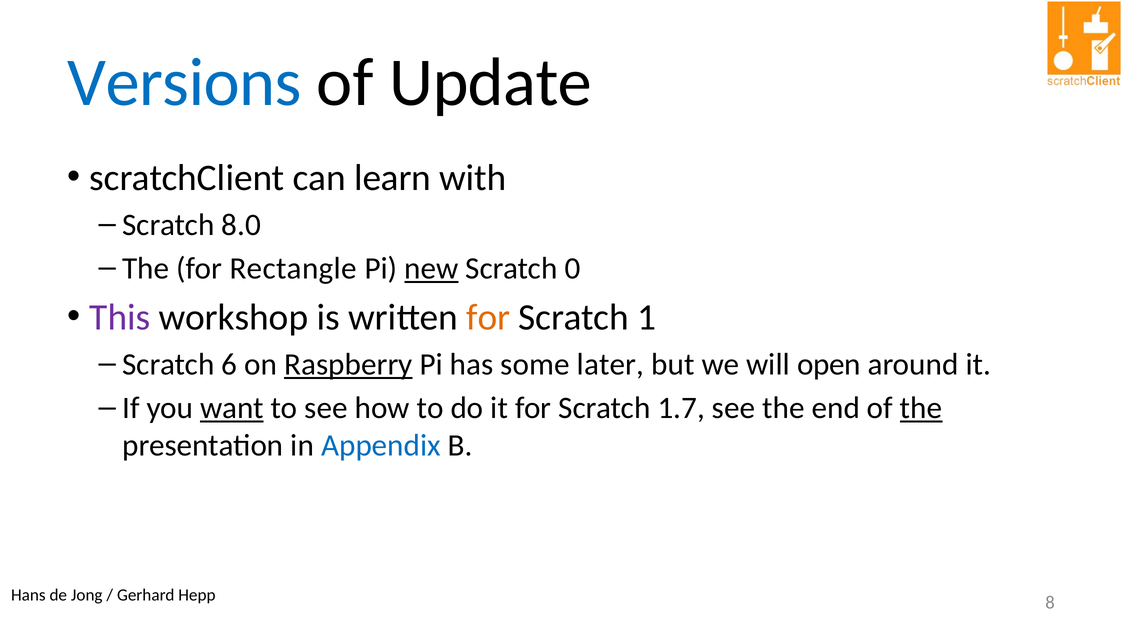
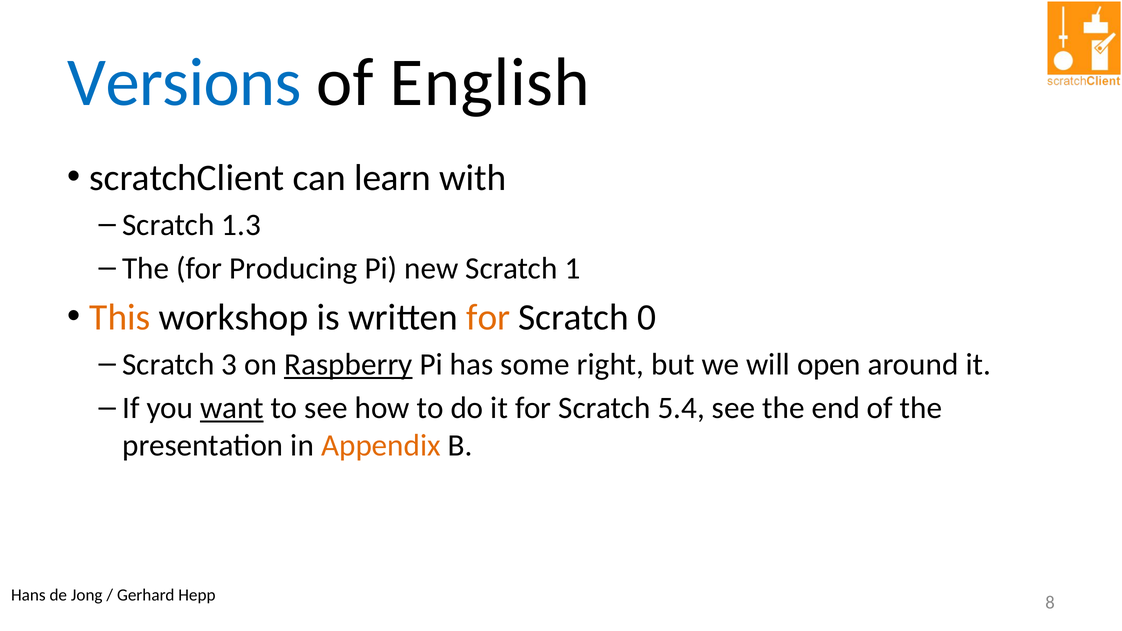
Update: Update -> English (490, 83)
8.0: 8.0 -> 1.3 (241, 225)
Rectangle: Rectangle -> Producing (293, 269)
new underline: present -> none (431, 269)
0: 0 -> 1 (573, 269)
This colour: purple -> orange (120, 318)
1: 1 -> 0 (647, 318)
6: 6 -> 3 (229, 365)
later: later -> right (610, 365)
1.7: 1.7 -> 5.4 (681, 408)
the underline: present -> none (921, 408)
Appendix colour: blue -> orange (381, 446)
